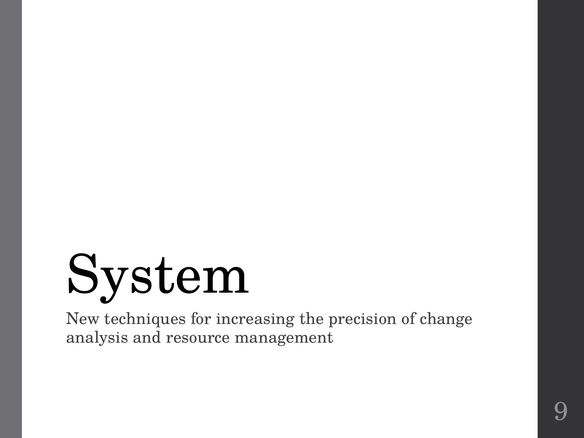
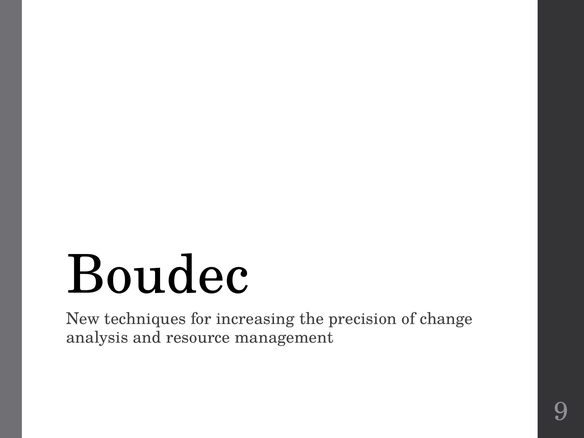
System: System -> Boudec (158, 275)
